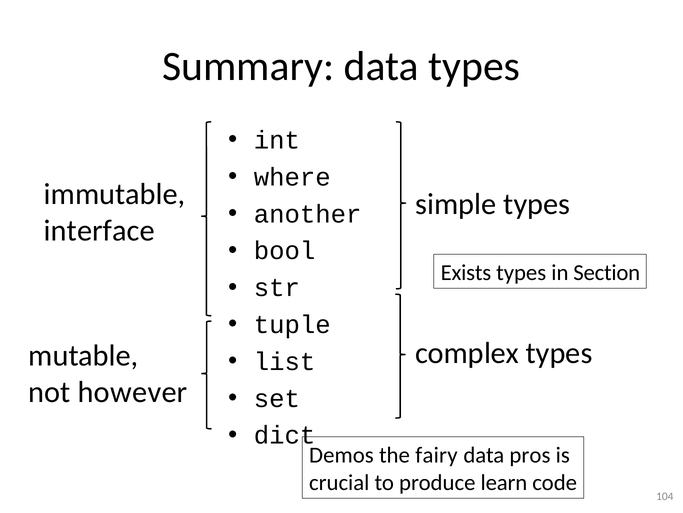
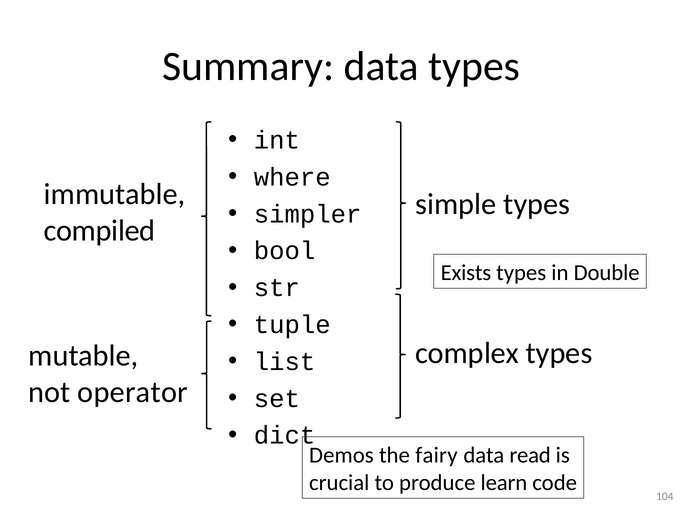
another: another -> simpler (308, 214)
interface: interface -> compiled (100, 230)
Section: Section -> Double (607, 273)
however: however -> operator (133, 392)
pros: pros -> read (530, 455)
